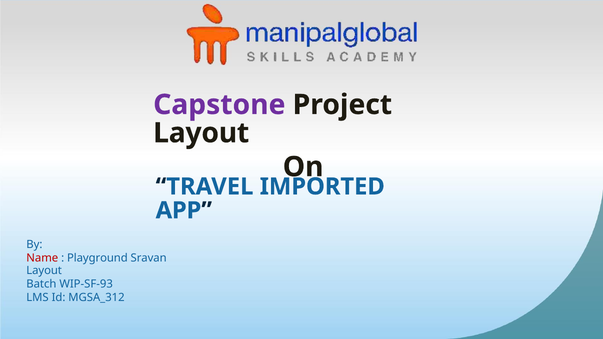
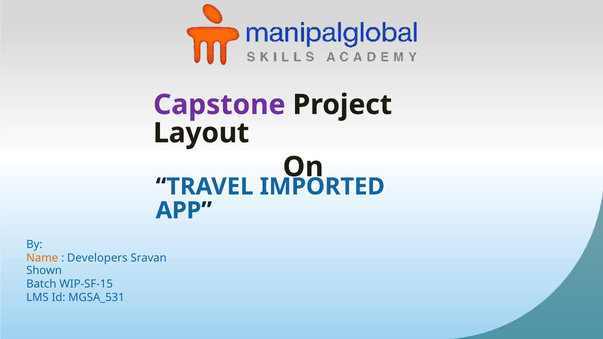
Name colour: red -> orange (42, 258)
Playground: Playground -> Developers (97, 258)
Layout: Layout -> Shown (44, 271)
WIP-SF-93: WIP-SF-93 -> WIP-SF-15 (86, 284)
MGSA_312: MGSA_312 -> MGSA_531 (96, 297)
